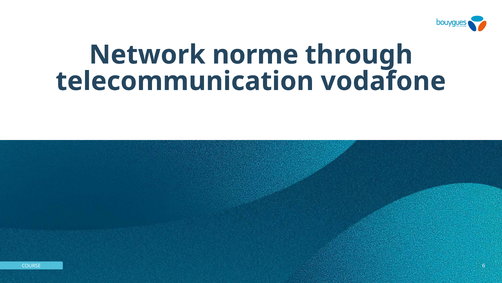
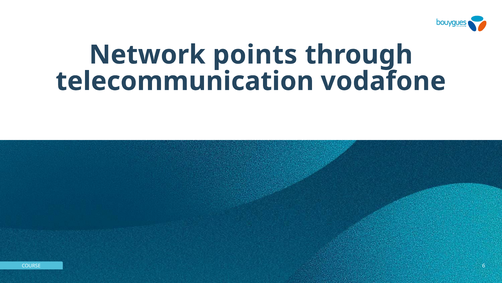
norme: norme -> points (255, 55)
